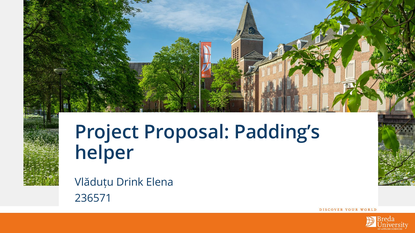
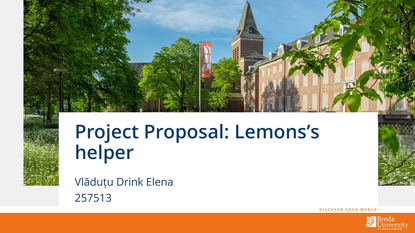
Padding’s: Padding’s -> Lemons’s (277, 133)
236571: 236571 -> 257513 (93, 199)
